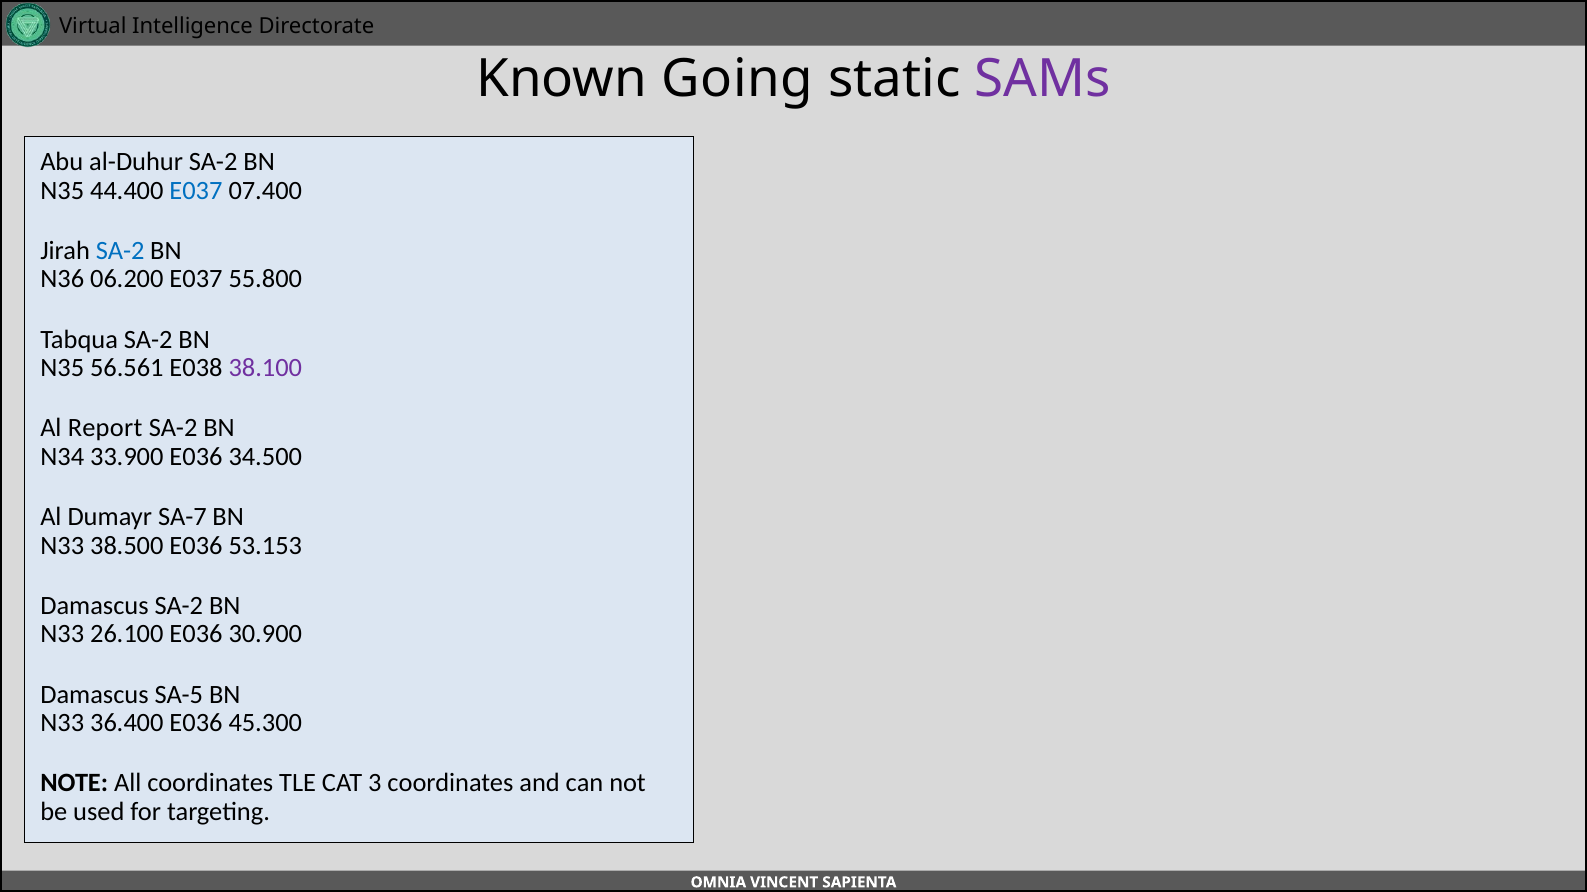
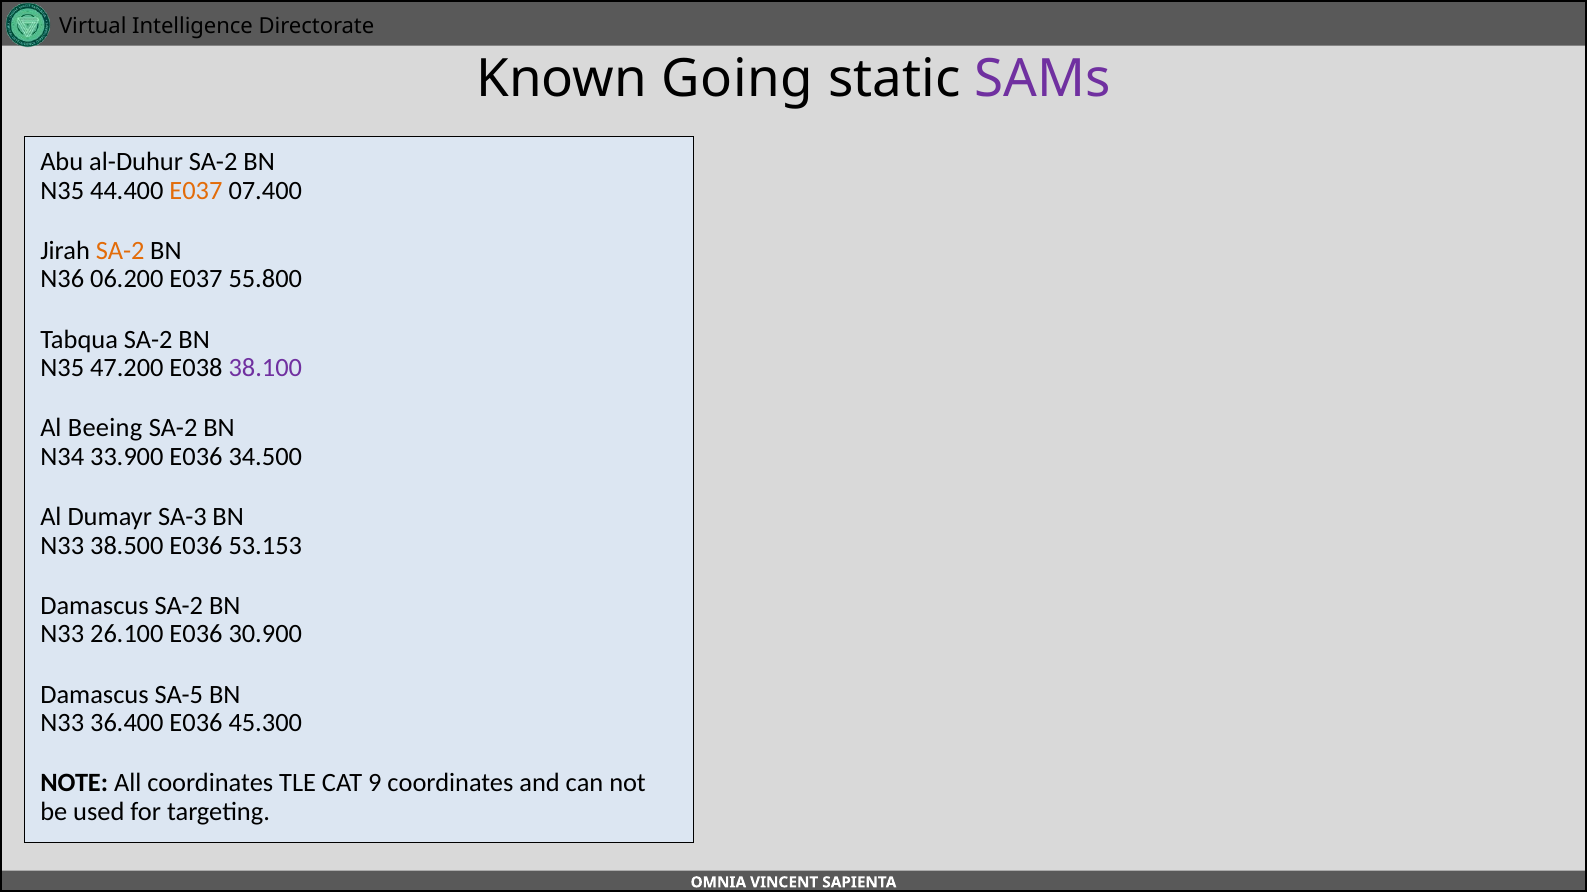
E037 colour: blue -> orange (196, 190)
SA-2 colour: blue -> orange (120, 251)
56.561: 56.561 -> 47.200 (127, 368)
Report: Report -> Beeing (105, 428)
SA-7: SA-7 -> SA-3 (182, 517)
3: 3 -> 9 (375, 784)
